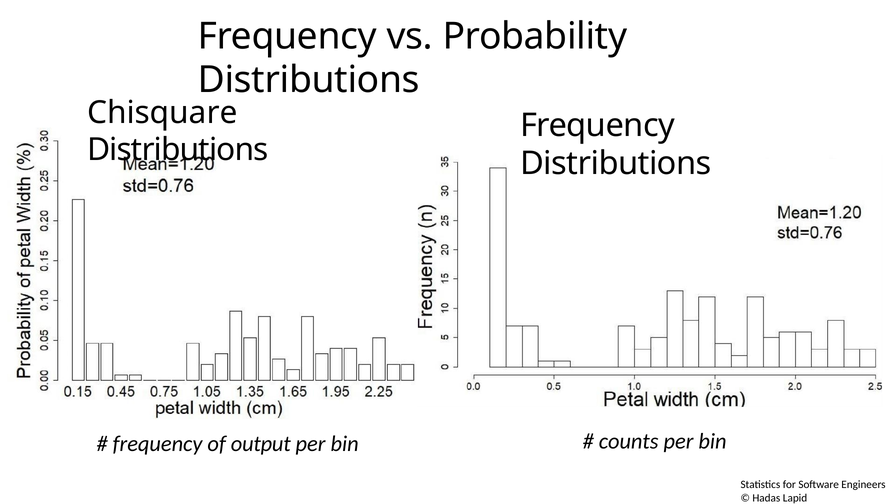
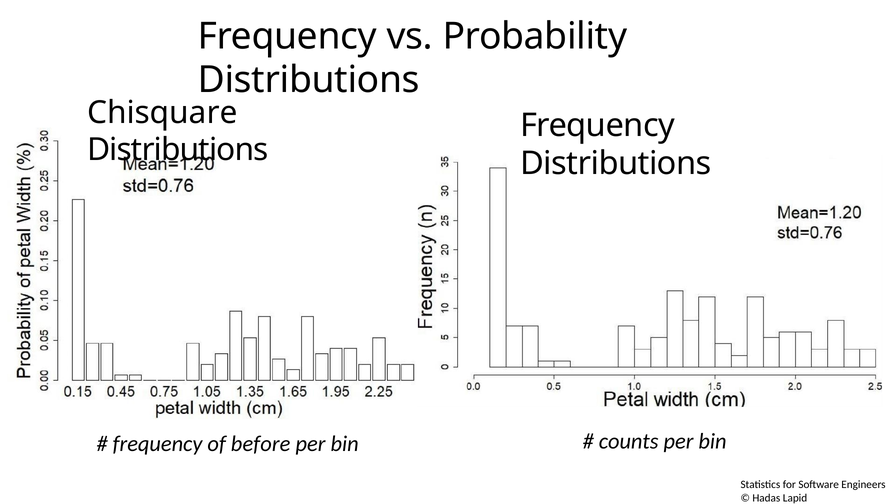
output: output -> before (261, 444)
